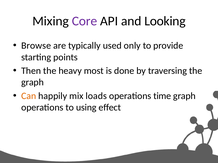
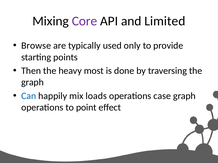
Looking: Looking -> Limited (165, 21)
Can colour: orange -> blue (29, 96)
time: time -> case (162, 96)
using: using -> point (86, 108)
